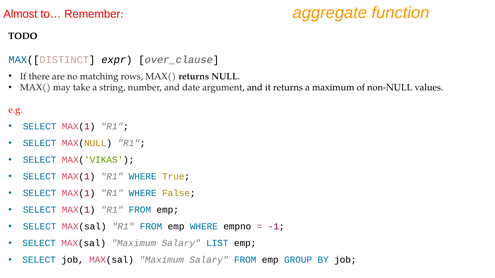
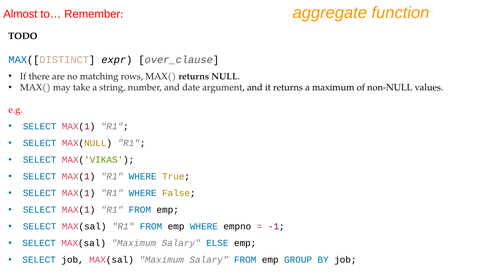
LIST: LIST -> ELSE (217, 244)
